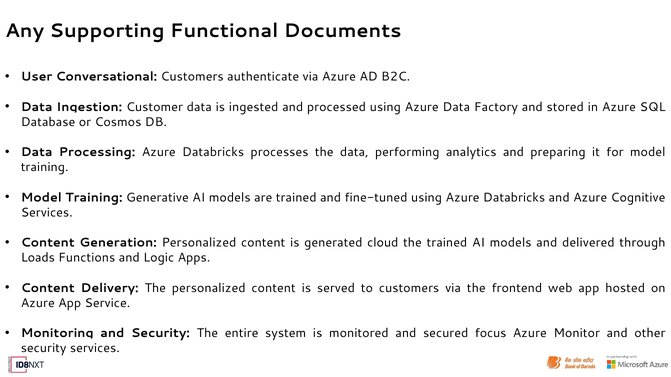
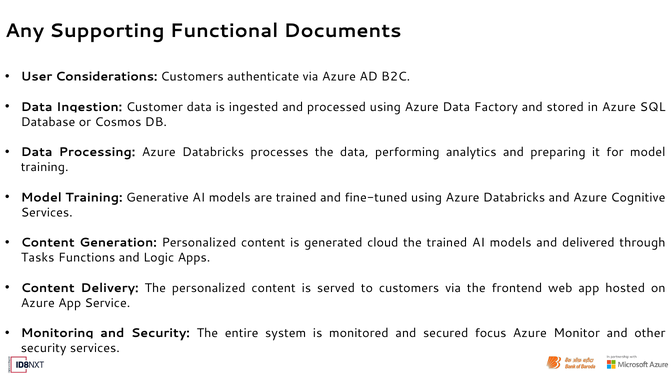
Conversational: Conversational -> Considerations (106, 77)
Loads: Loads -> Tasks (38, 258)
